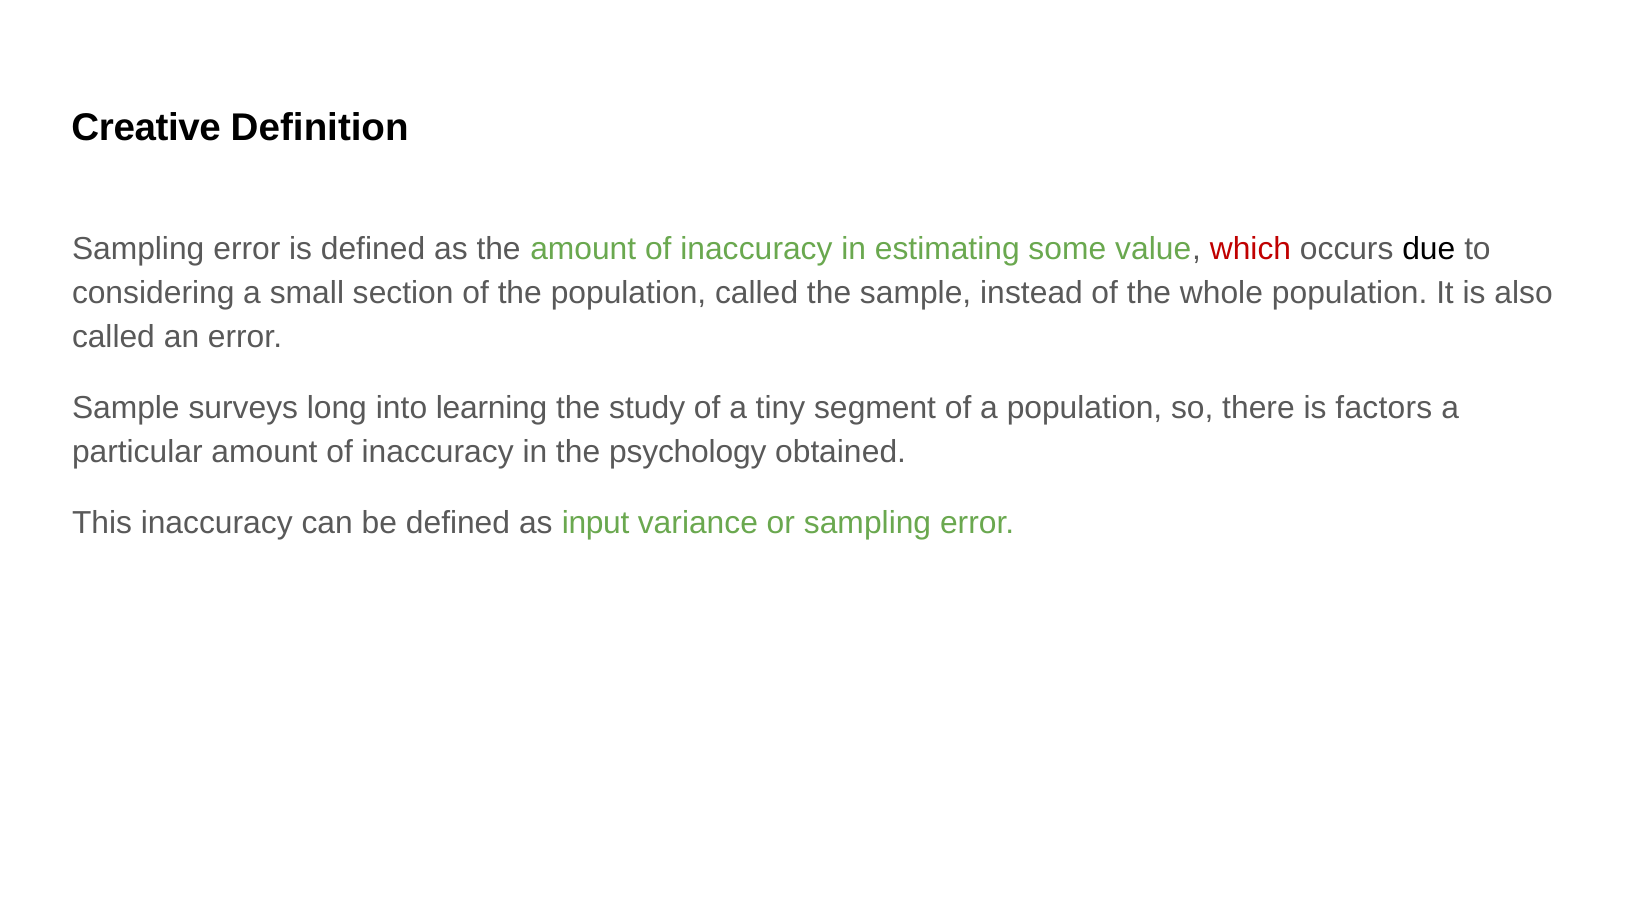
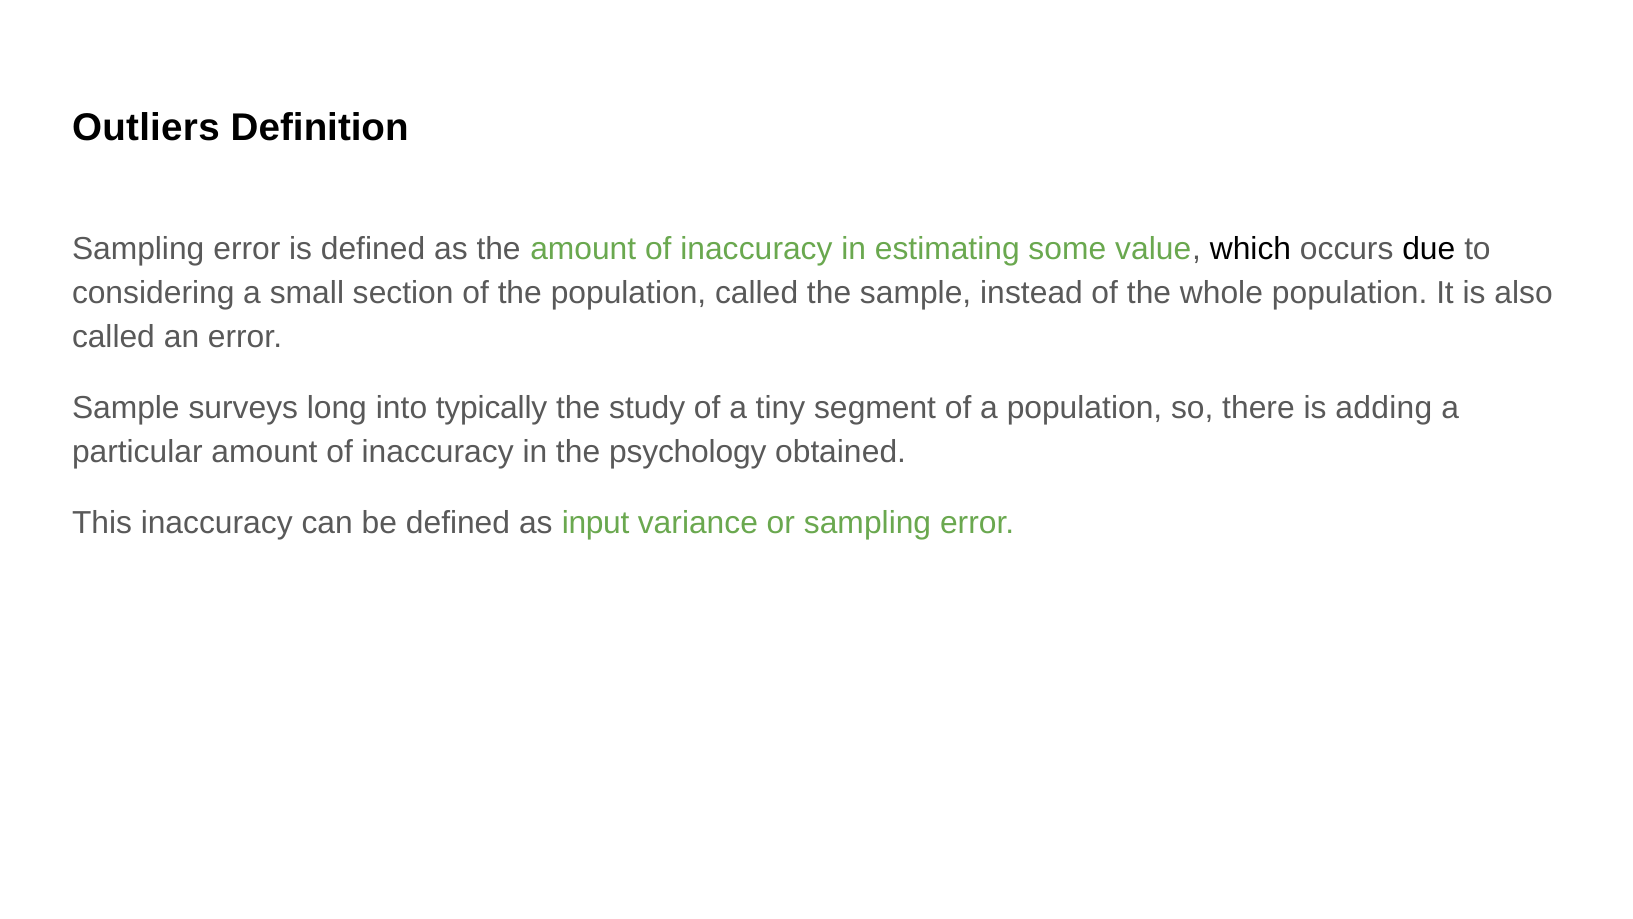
Creative: Creative -> Outliers (146, 127)
which colour: red -> black (1250, 249)
learning: learning -> typically (492, 408)
factors: factors -> adding (1384, 408)
